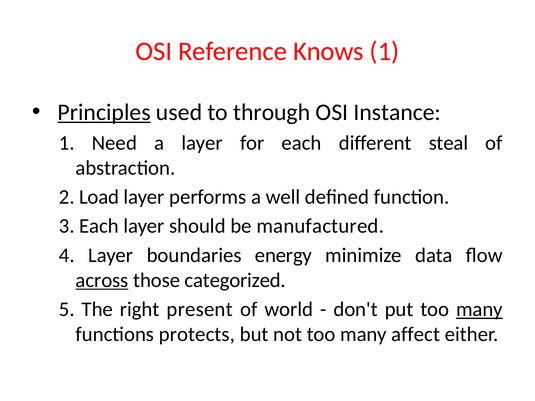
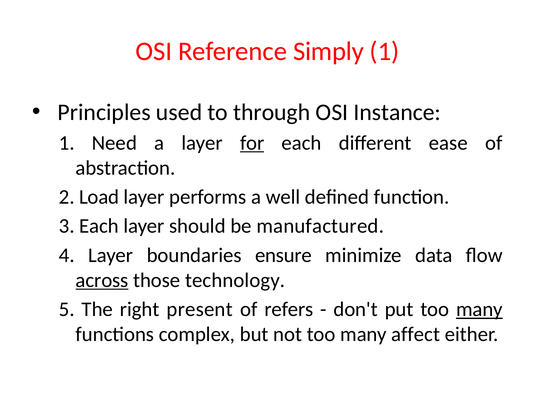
Knows: Knows -> Simply (328, 51)
Principles underline: present -> none (104, 112)
for underline: none -> present (252, 143)
steal: steal -> ease (448, 143)
energy: energy -> ensure (283, 255)
categorized: categorized -> technology (235, 280)
world: world -> refers (289, 310)
protects: protects -> complex (197, 335)
